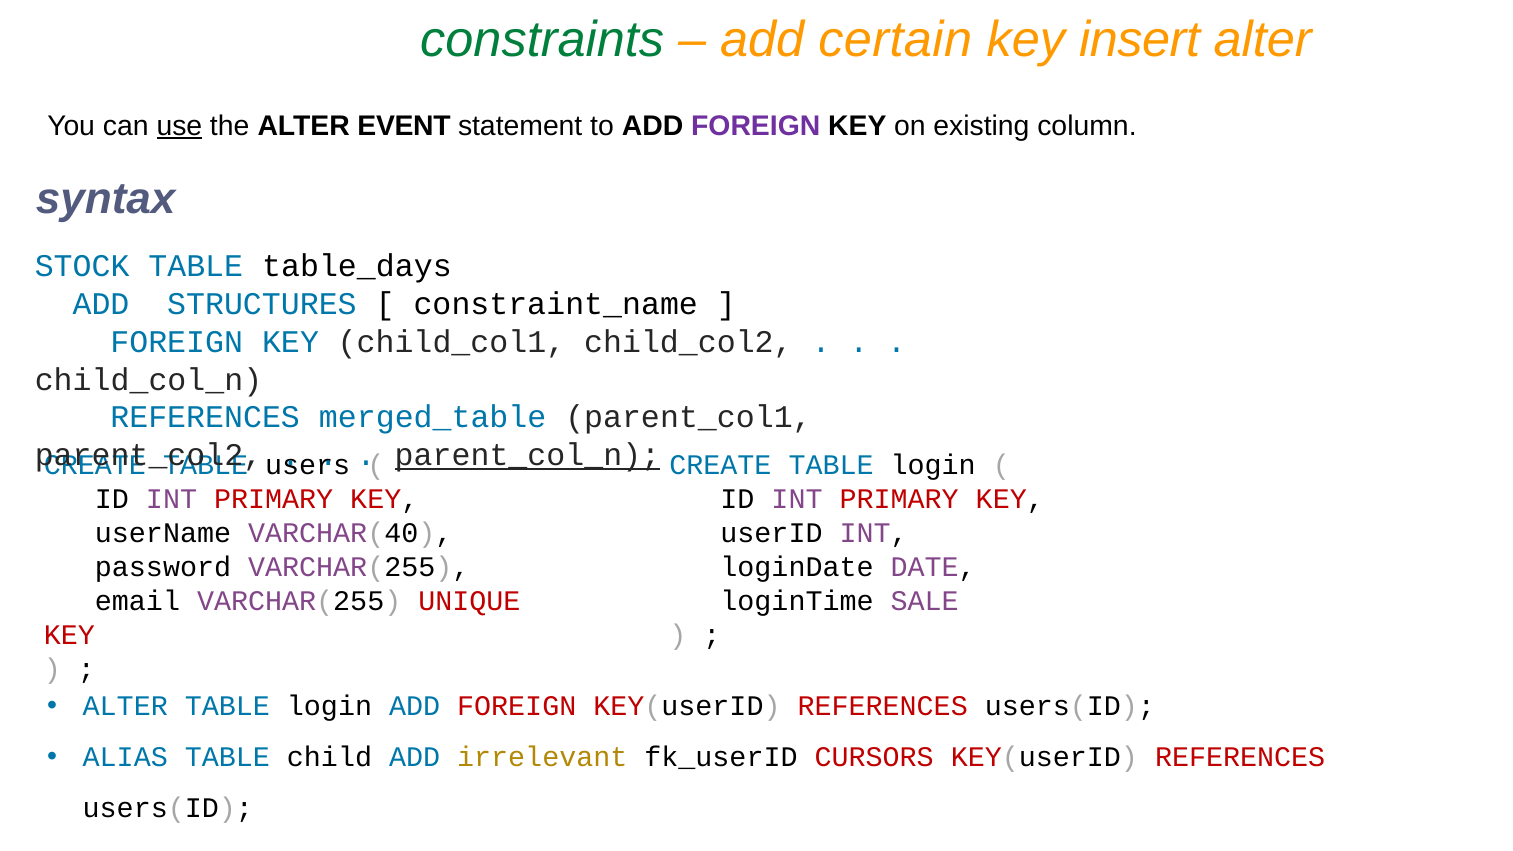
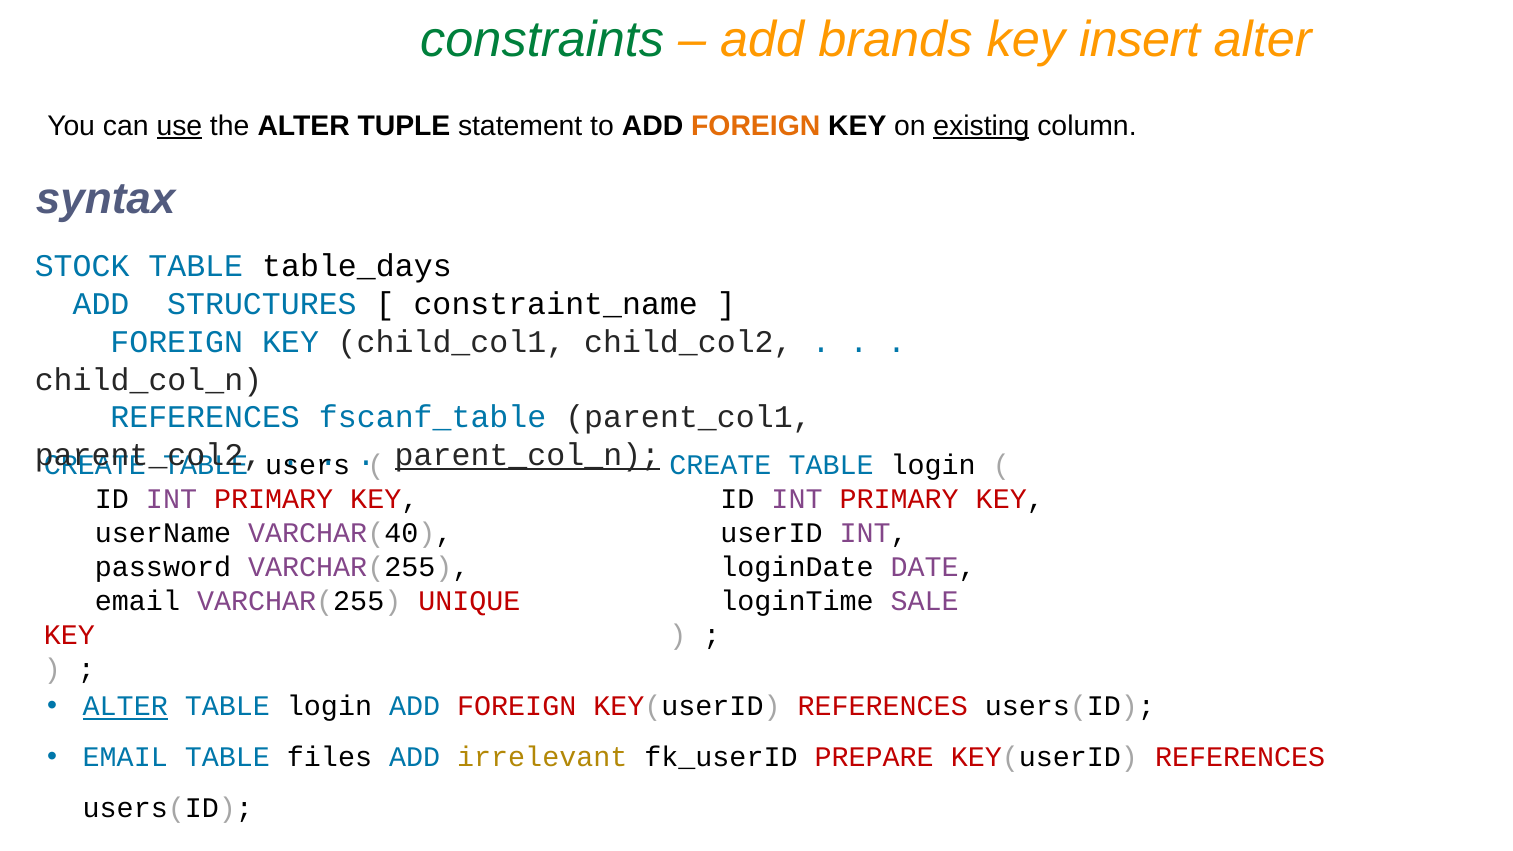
certain: certain -> brands (895, 39)
EVENT: EVENT -> TUPLE (404, 126)
FOREIGN colour: purple -> orange (756, 126)
existing underline: none -> present (981, 126)
merged_table: merged_table -> fscanf_table (433, 417)
ALTER underline: none -> present (125, 707)
ALIAS: ALIAS -> EMAIL (125, 758)
child: child -> files (329, 758)
CURSORS: CURSORS -> PREPARE (874, 758)
